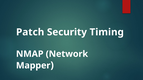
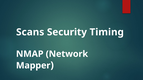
Patch: Patch -> Scans (30, 32)
